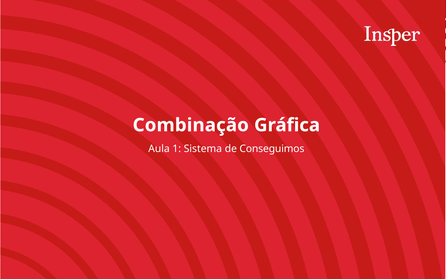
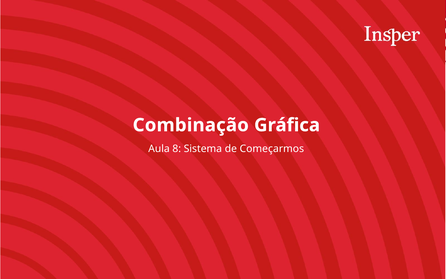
1: 1 -> 8 (177, 149)
Conseguimos: Conseguimos -> Começarmos (272, 149)
